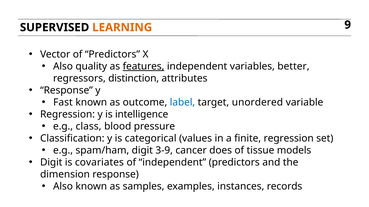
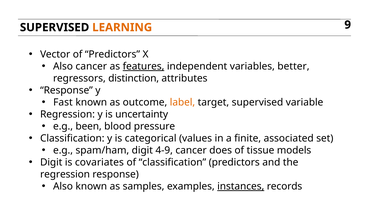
Also quality: quality -> cancer (91, 66)
label colour: blue -> orange (182, 102)
target unordered: unordered -> supervised (257, 102)
intelligence: intelligence -> uncertainty (142, 114)
class: class -> been (89, 126)
finite regression: regression -> associated (289, 138)
3-9: 3-9 -> 4-9 (164, 151)
of independent: independent -> classification (172, 163)
dimension: dimension -> regression (65, 175)
instances underline: none -> present (241, 187)
